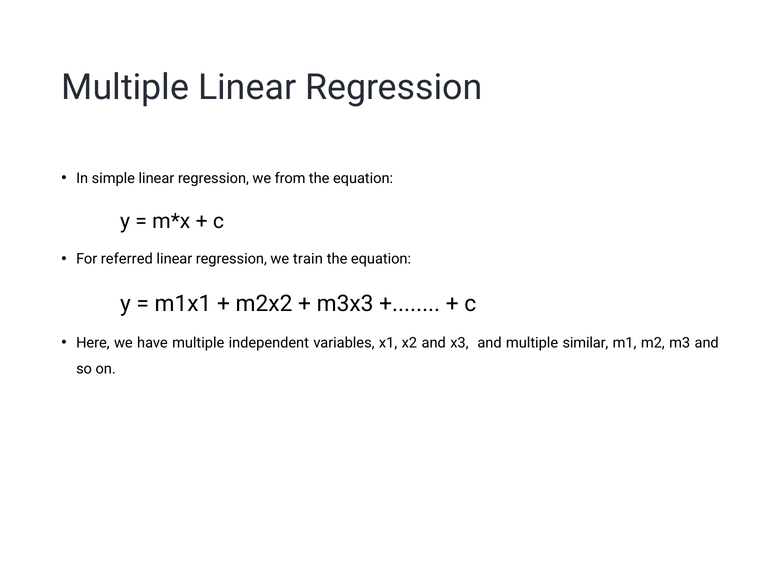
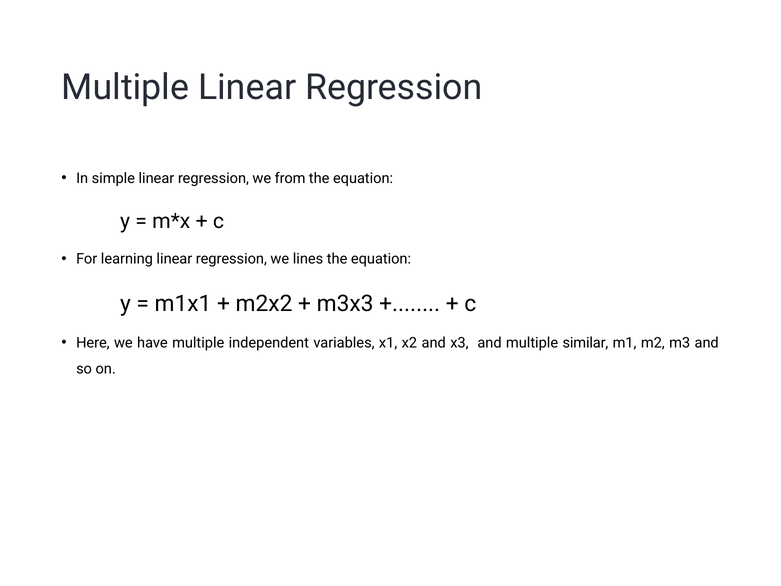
referred: referred -> learning (127, 259)
train: train -> lines (308, 259)
